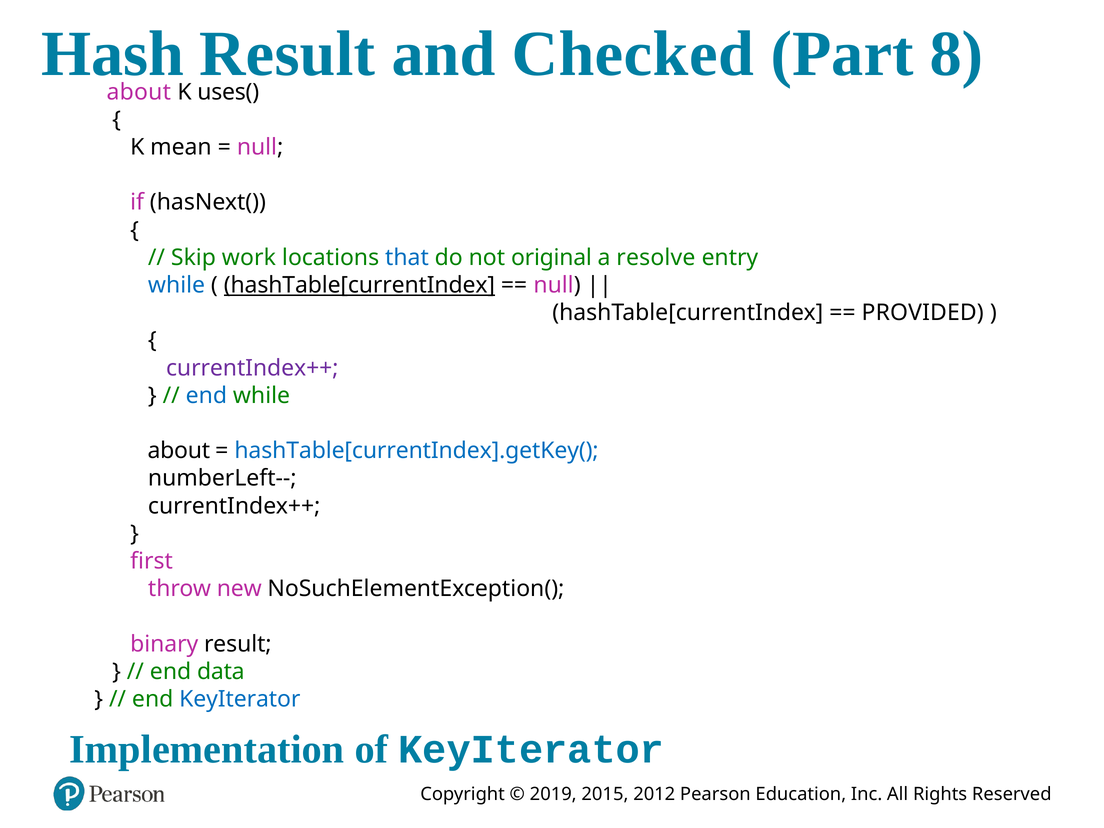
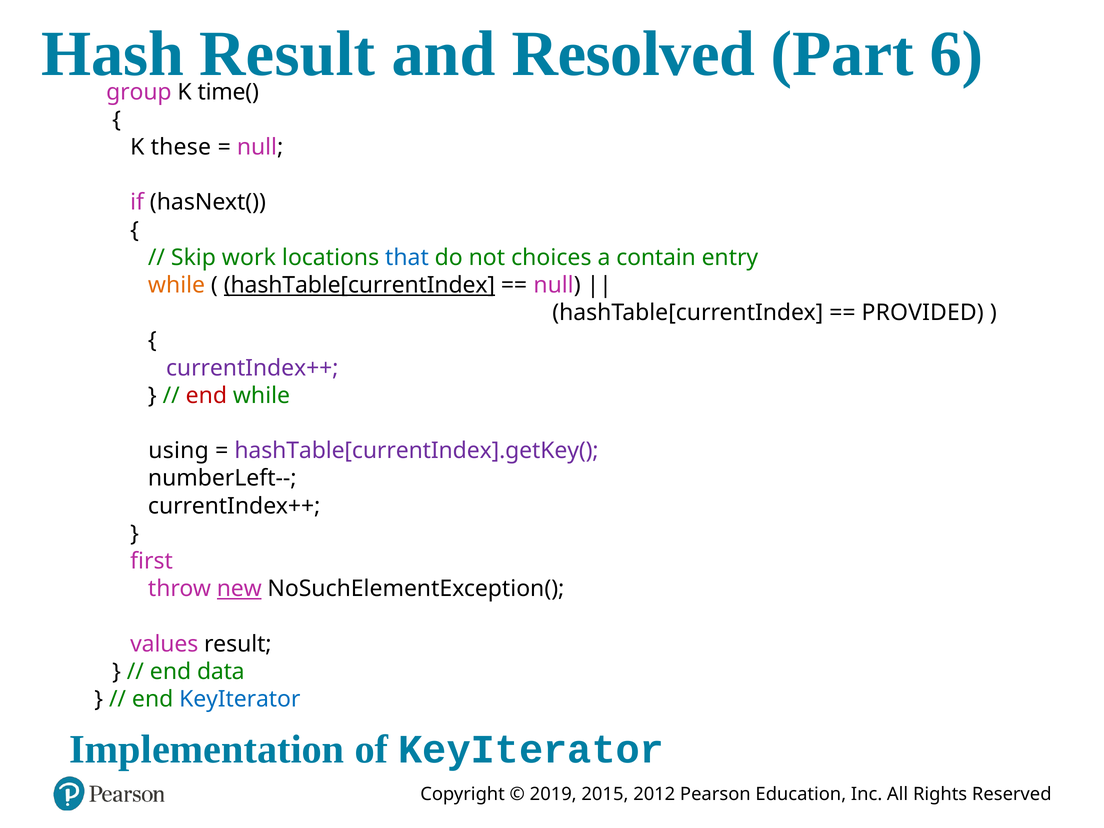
Checked: Checked -> Resolved (633, 54)
8: 8 -> 6 (956, 54)
about: about -> group (139, 92)
uses(: uses( -> time( (228, 92)
mean: mean -> these (181, 147)
original: original -> choices (551, 258)
resolve: resolve -> contain (656, 258)
while colour: blue -> orange (177, 285)
end colour: blue -> red (206, 396)
about: about -> using (179, 451)
hashTable[currentIndex].getKey( colour: blue -> purple (417, 451)
new underline: none -> present (239, 589)
binary: binary -> values (164, 644)
